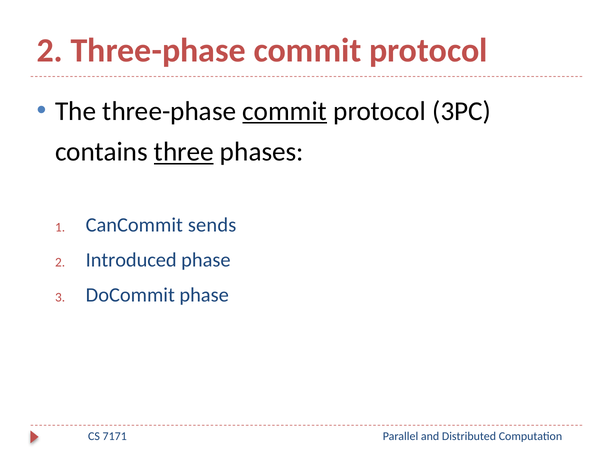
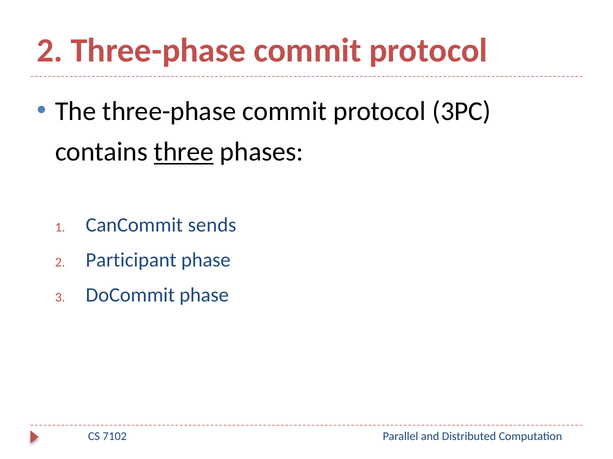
commit underline: present -> none (285, 111)
Introduced: Introduced -> Participant (131, 260)
7171: 7171 -> 7102 (115, 437)
